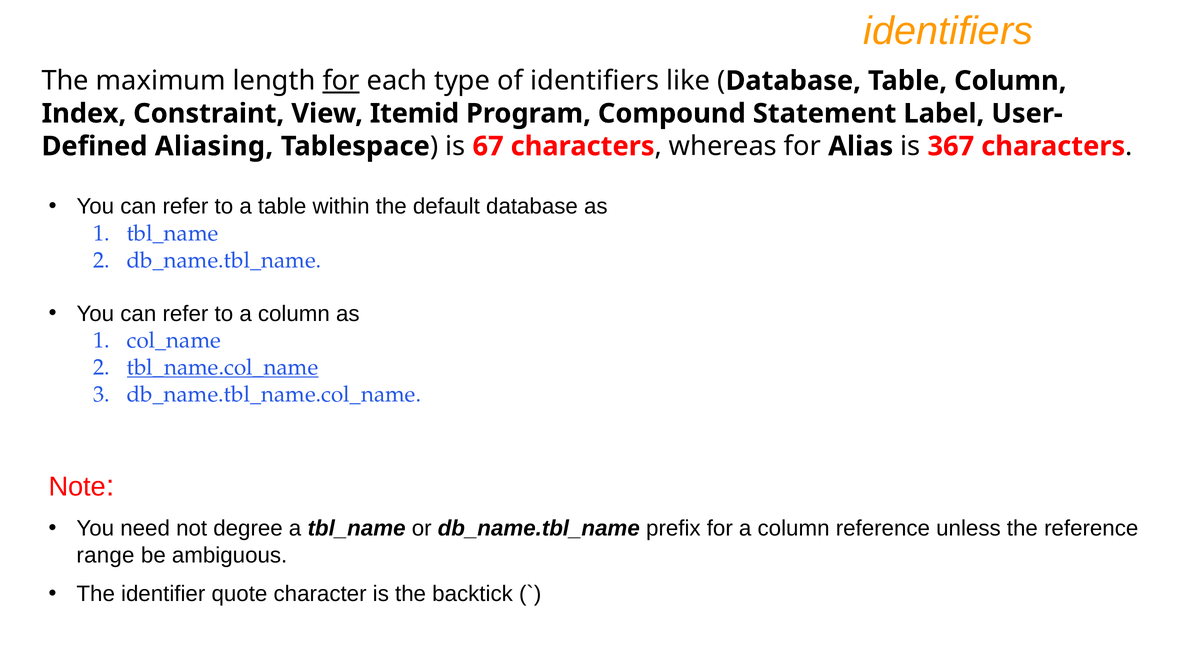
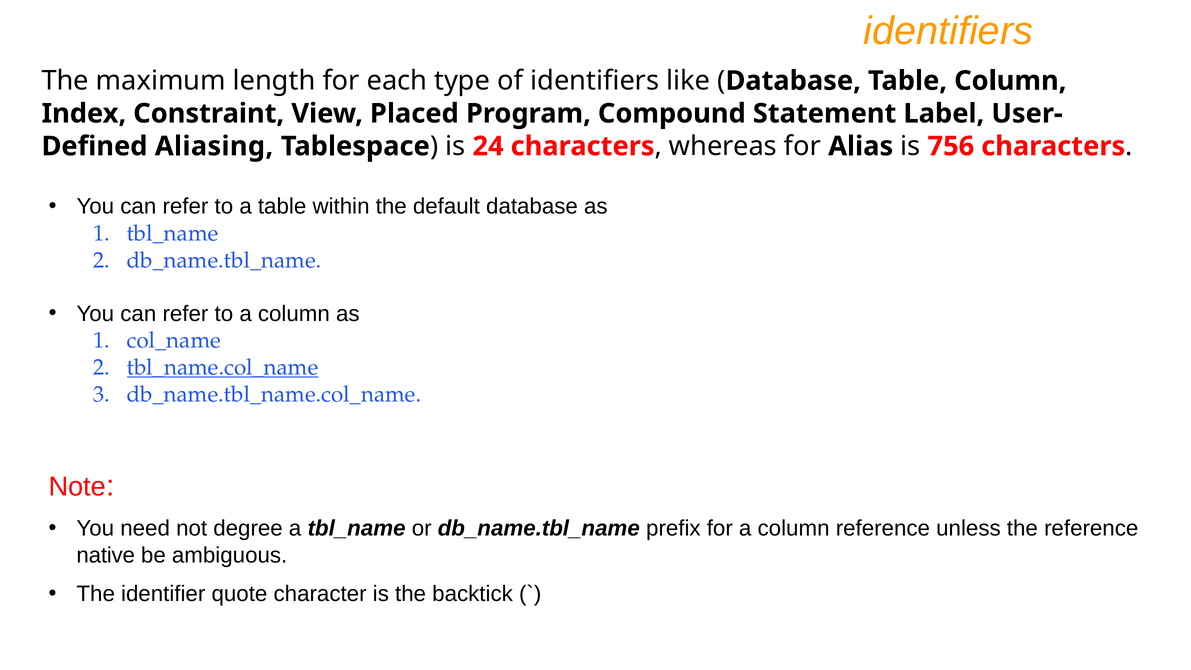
for underline: present -> none (341, 81)
Itemid: Itemid -> Placed (414, 114)
67: 67 -> 24 (488, 146)
367: 367 -> 756 (951, 146)
range: range -> native (106, 555)
